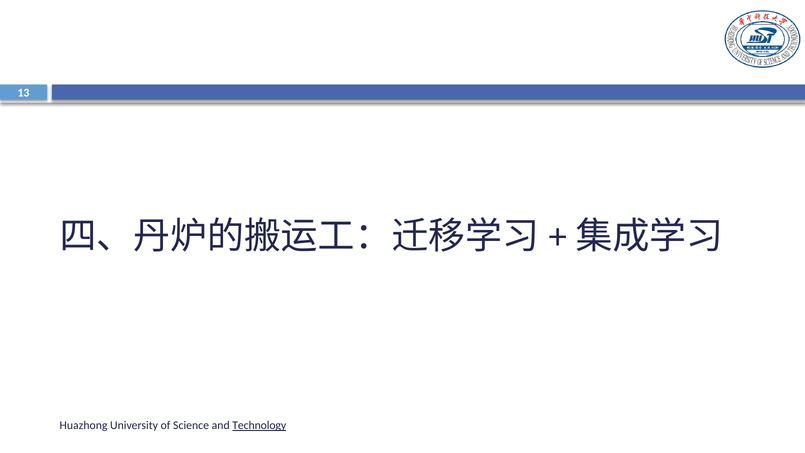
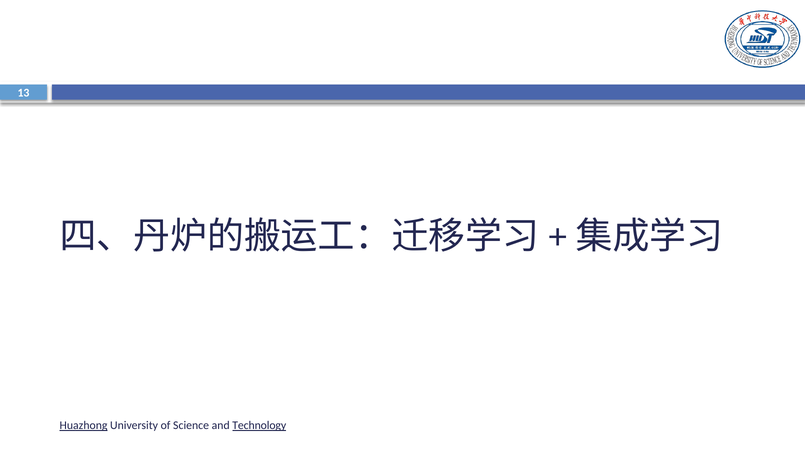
Huazhong underline: none -> present (84, 425)
